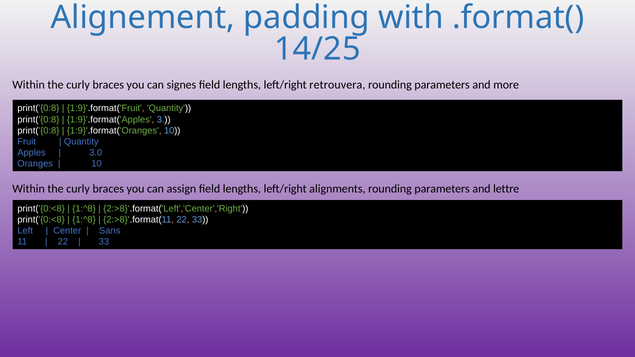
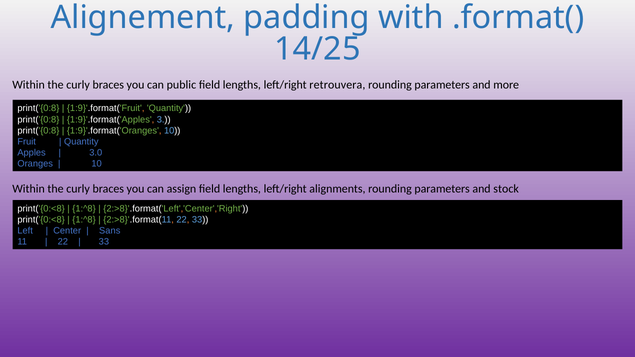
signes: signes -> public (181, 85)
lettre: lettre -> stock (506, 189)
